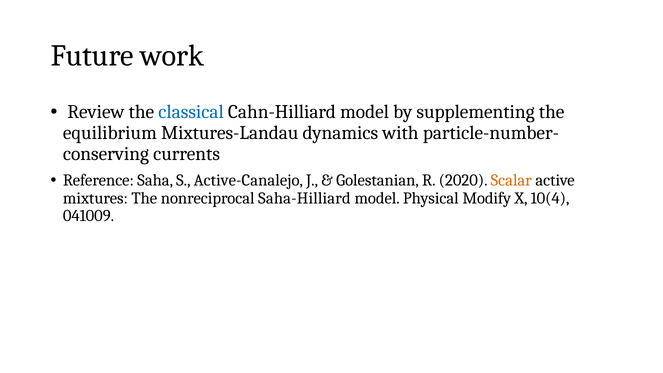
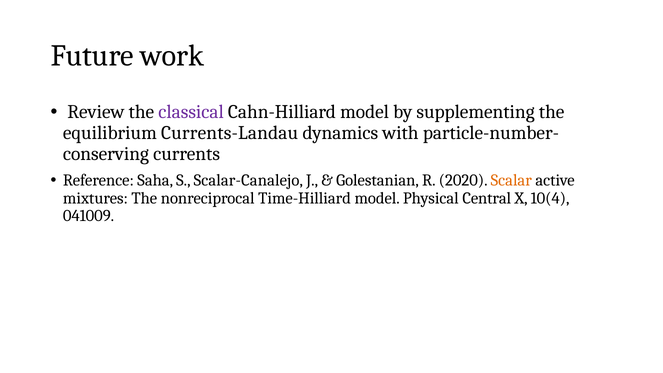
classical colour: blue -> purple (191, 112)
Mixtures-Landau: Mixtures-Landau -> Currents-Landau (230, 133)
Active-Canalejo: Active-Canalejo -> Scalar-Canalejo (248, 180)
Saha-Hilliard: Saha-Hilliard -> Time-Hilliard (305, 198)
Modify: Modify -> Central (487, 198)
